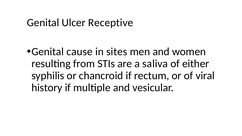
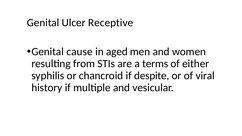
sites: sites -> aged (117, 52)
saliva: saliva -> terms (155, 64)
rectum: rectum -> despite (152, 76)
